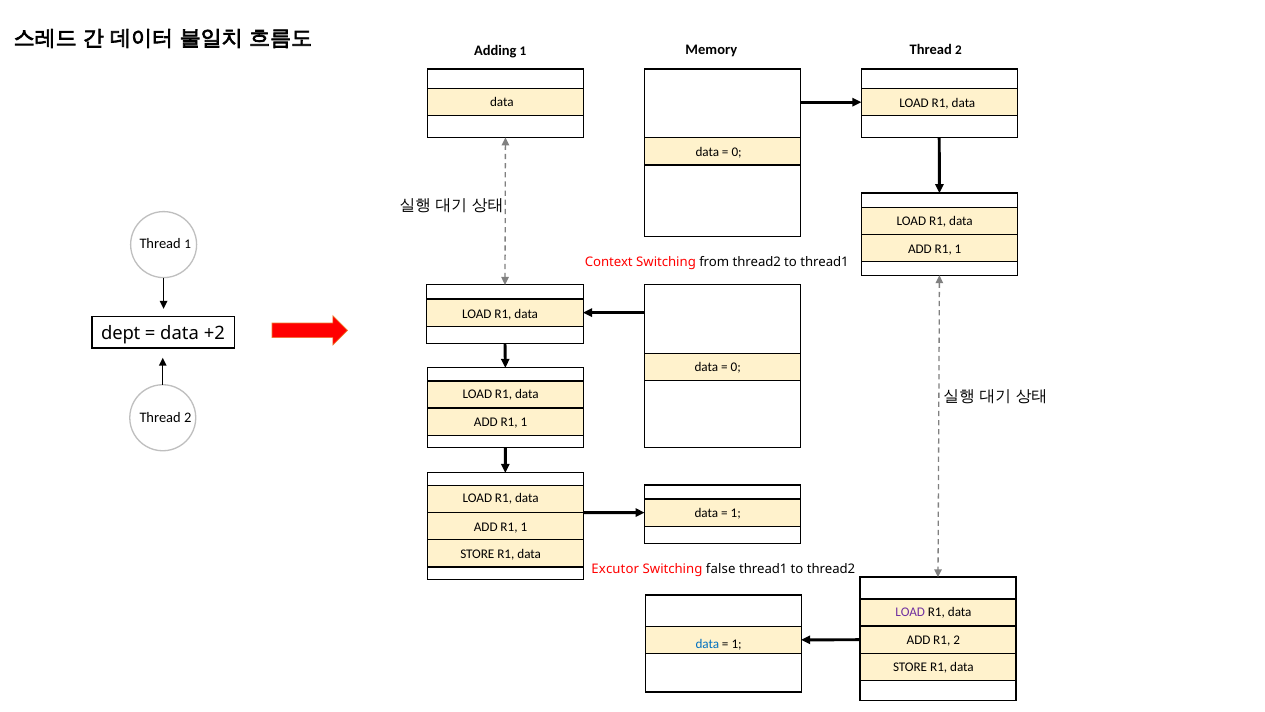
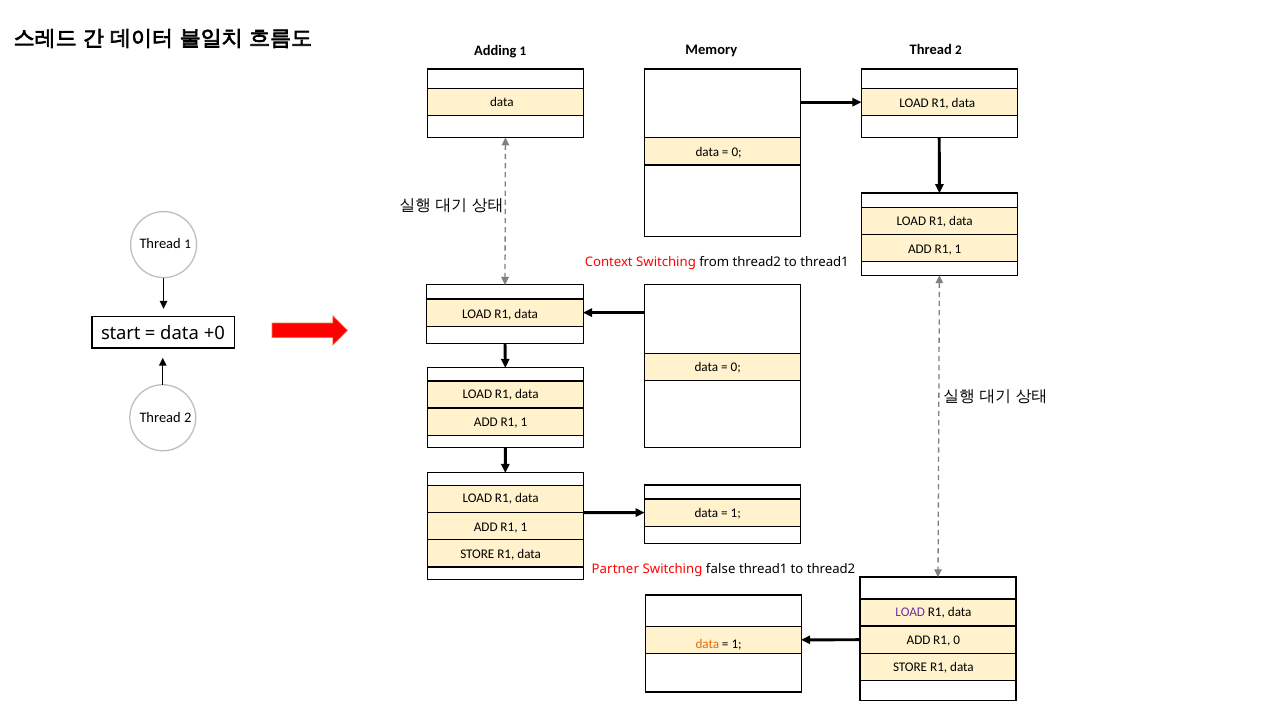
dept: dept -> start (121, 333)
+2: +2 -> +0 (214, 333)
Excutor: Excutor -> Partner (615, 569)
R1 2: 2 -> 0 (957, 640)
data colour: blue -> orange (707, 644)
